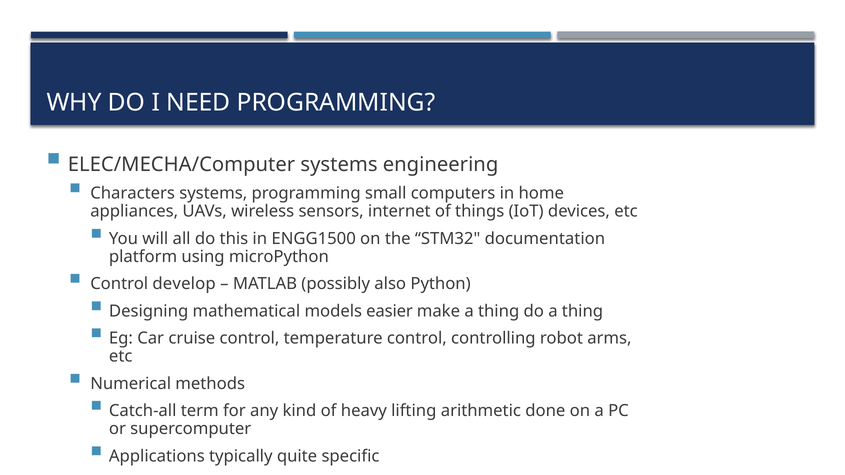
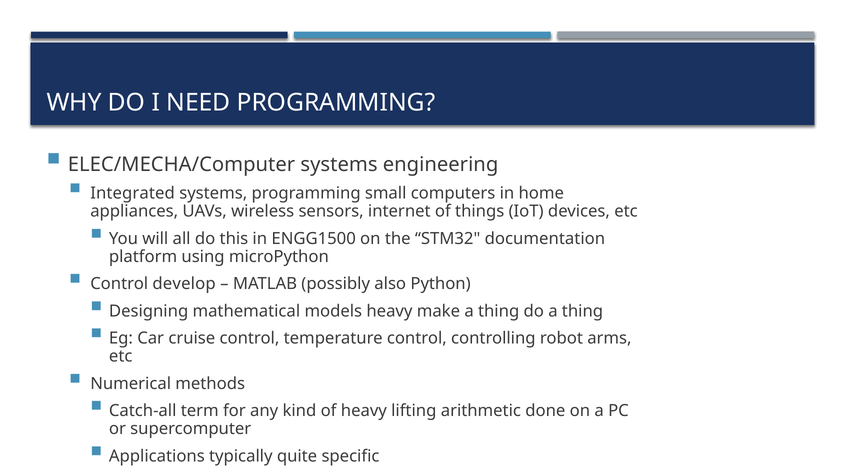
Characters: Characters -> Integrated (133, 193)
models easier: easier -> heavy (389, 311)
